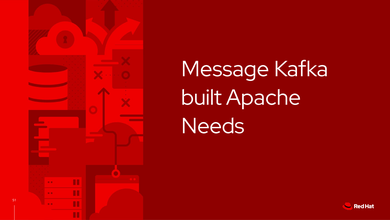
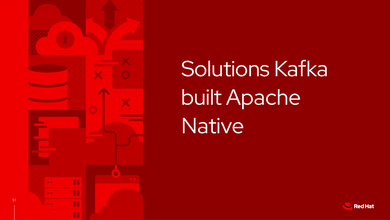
Message: Message -> Solutions (226, 69)
Needs: Needs -> Native (213, 126)
